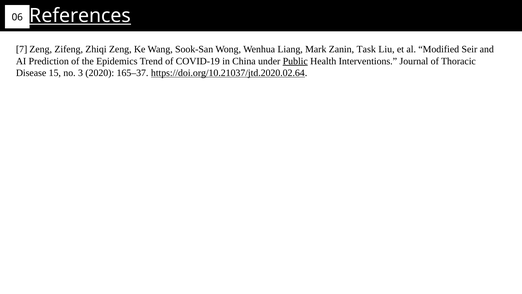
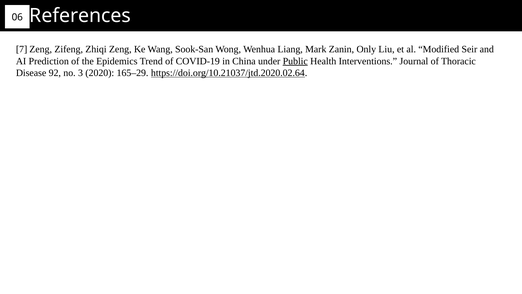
References underline: present -> none (80, 16)
Task: Task -> Only (366, 49)
15: 15 -> 92 (55, 73)
165–37: 165–37 -> 165–29 (133, 73)
